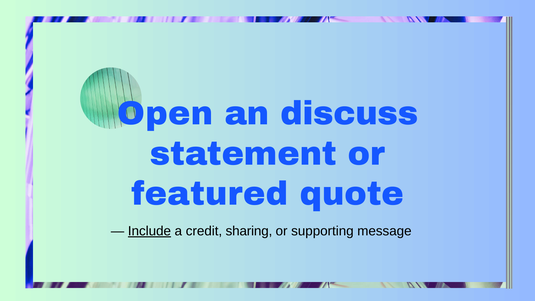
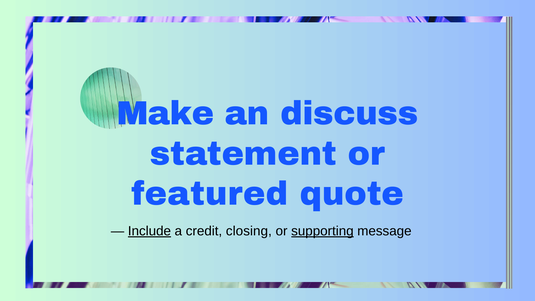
Open: Open -> Make (165, 114)
sharing: sharing -> closing (249, 231)
supporting underline: none -> present (322, 231)
